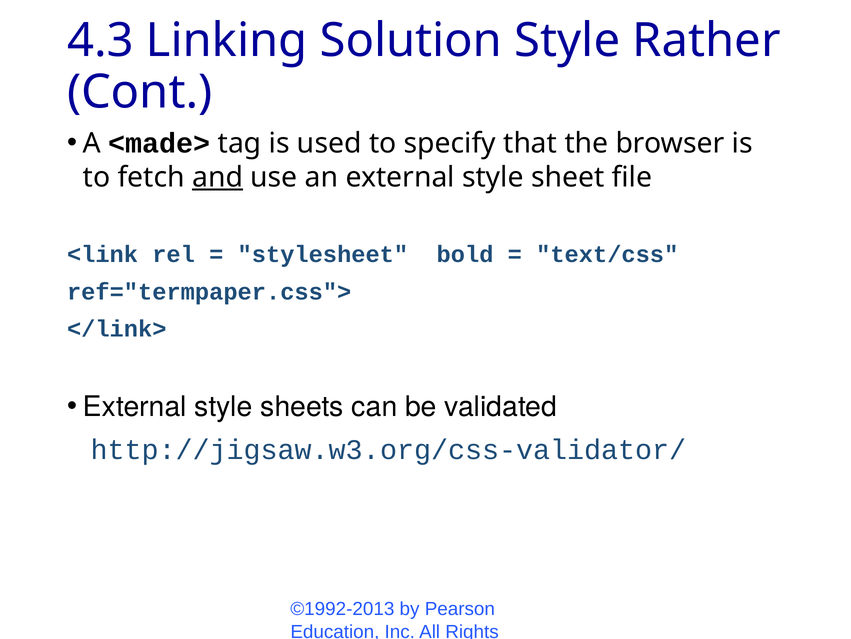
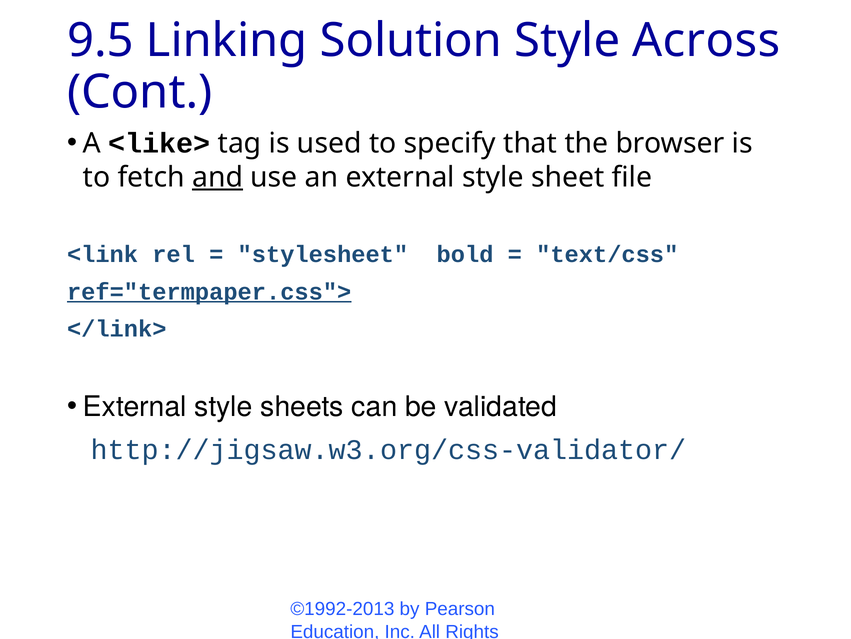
4.3: 4.3 -> 9.5 (100, 41)
Rather: Rather -> Across (706, 41)
<made>: <made> -> <like> (159, 143)
ref="termpaper.css"> underline: none -> present (209, 291)
